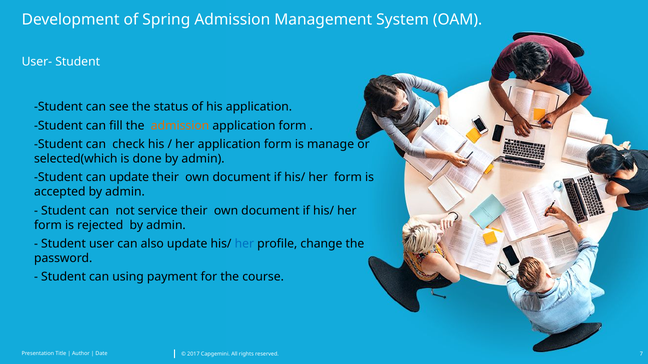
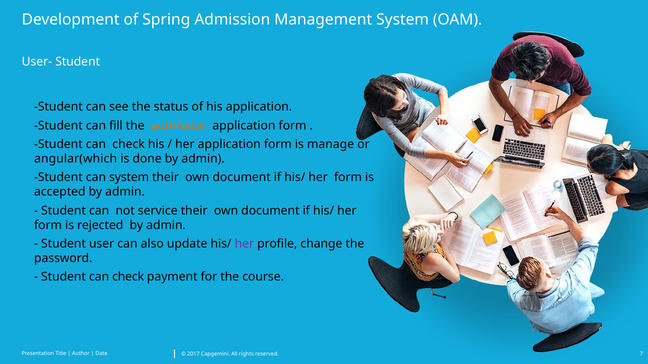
selected(which: selected(which -> angular(which (76, 159)
can update: update -> system (129, 178)
her colour: blue -> purple (244, 244)
using: using -> check (128, 277)
